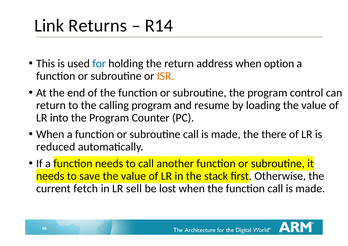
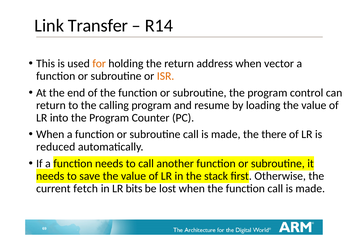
Returns: Returns -> Transfer (98, 26)
for colour: blue -> orange (99, 64)
option: option -> vector (279, 64)
sell: sell -> bits (134, 188)
